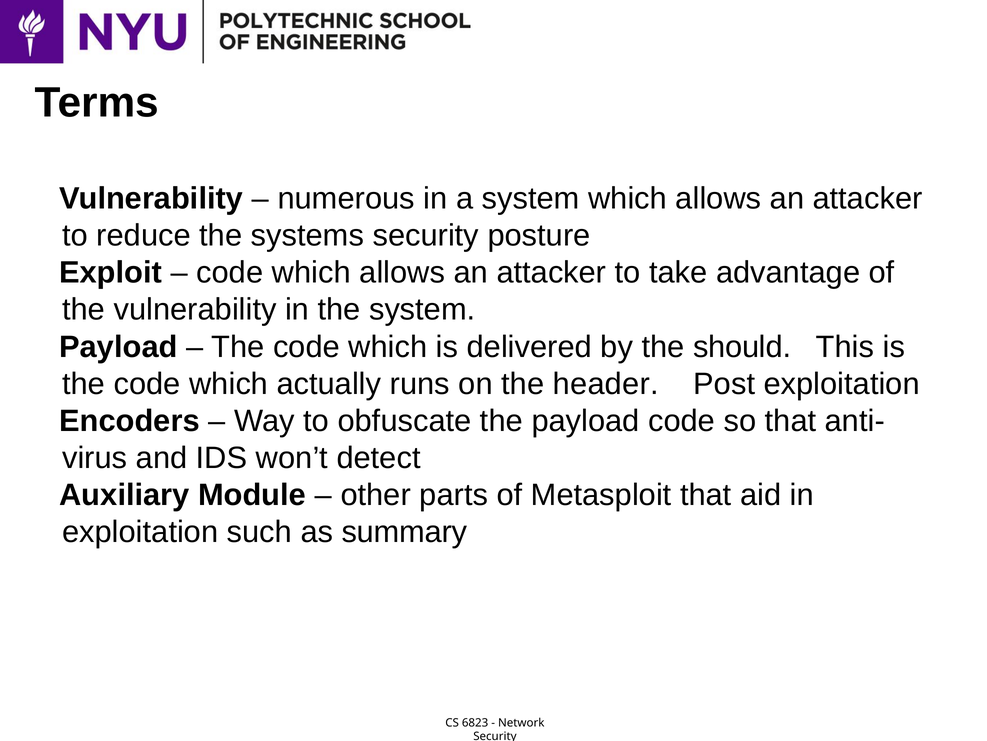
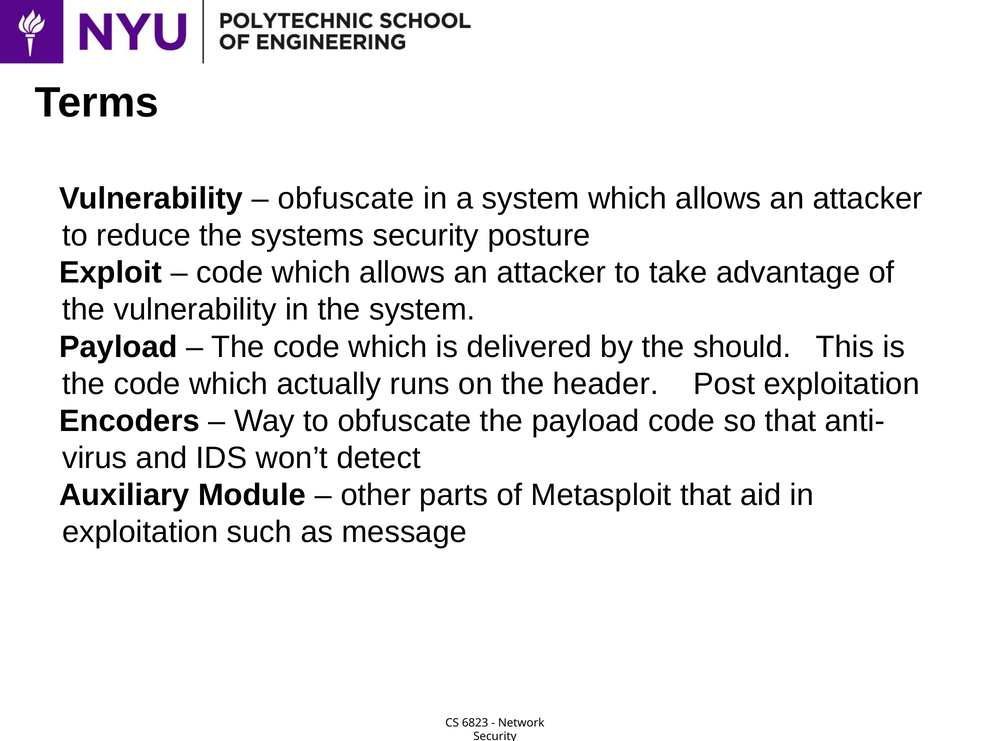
numerous: numerous -> obfuscate (346, 198)
summary: summary -> message (404, 532)
